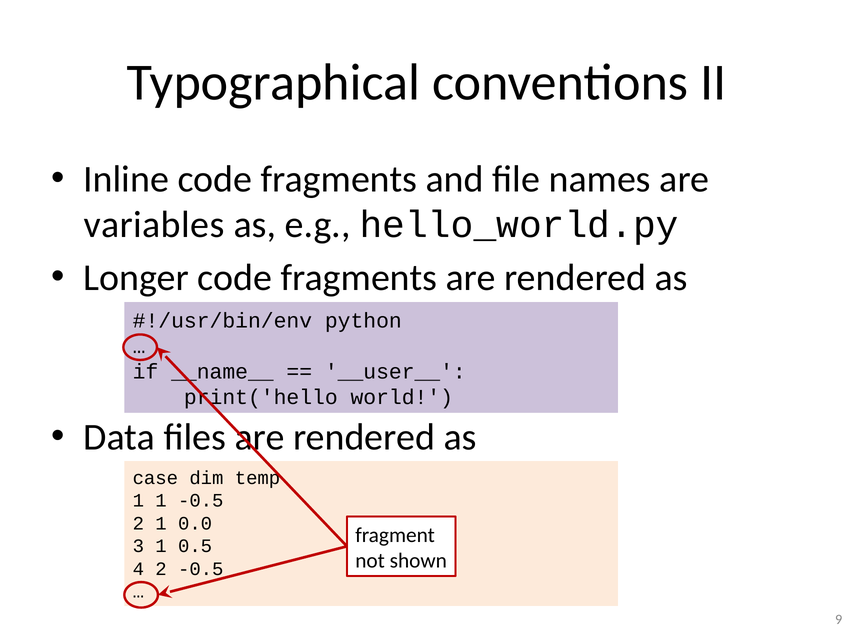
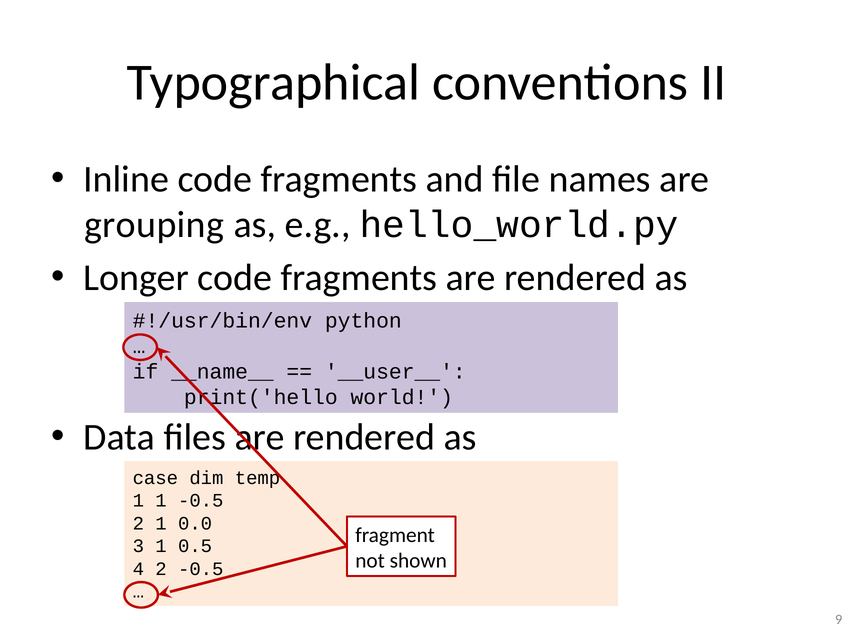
variables: variables -> grouping (154, 225)
